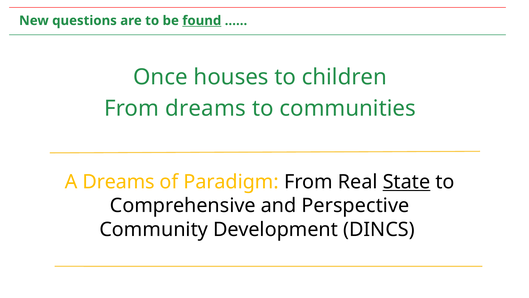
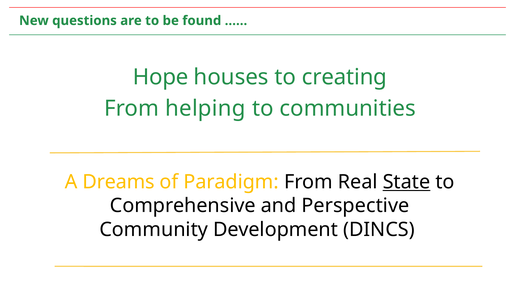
found underline: present -> none (202, 21)
Once: Once -> Hope (161, 77)
children: children -> creating (344, 77)
From dreams: dreams -> helping (205, 108)
